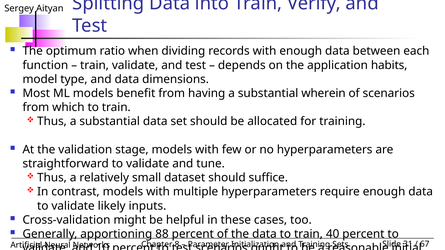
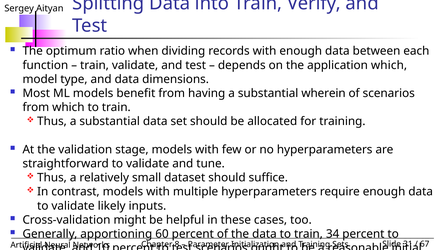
application habits: habits -> which (389, 65)
88: 88 -> 60 (162, 234)
40: 40 -> 34 (333, 234)
